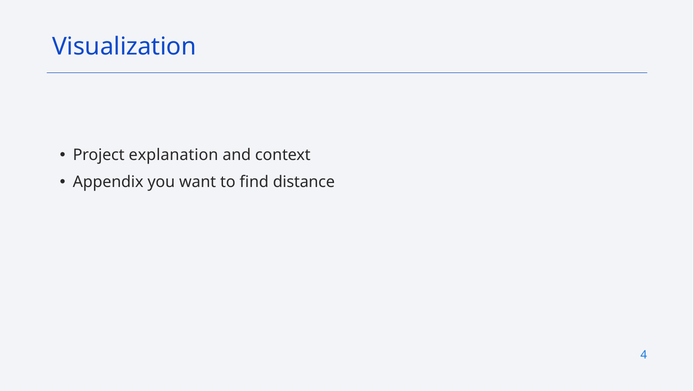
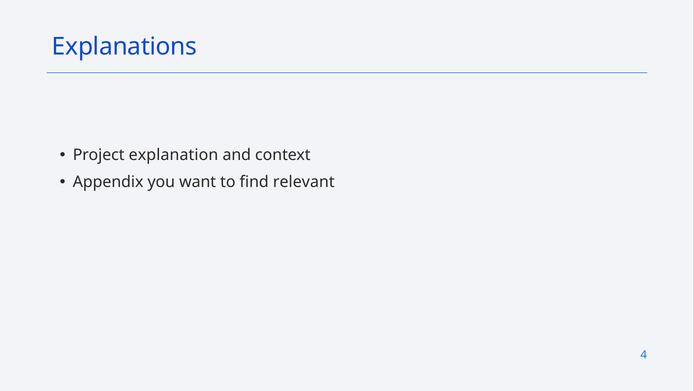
Visualization: Visualization -> Explanations (124, 46)
distance: distance -> relevant (304, 182)
